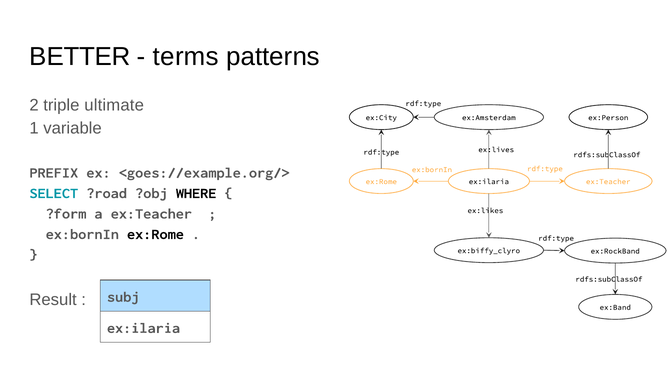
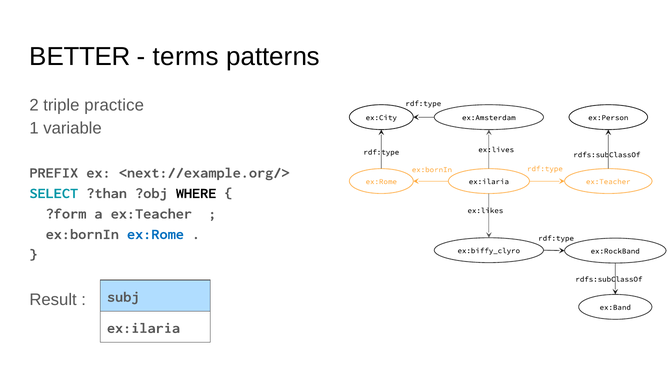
ultimate: ultimate -> practice (114, 105)
<goes://example.org/>: <goes://example.org/> -> <next://example.org/> (204, 173)
?road: ?road -> ?than (107, 193)
ex:Rome colour: black -> blue (155, 234)
